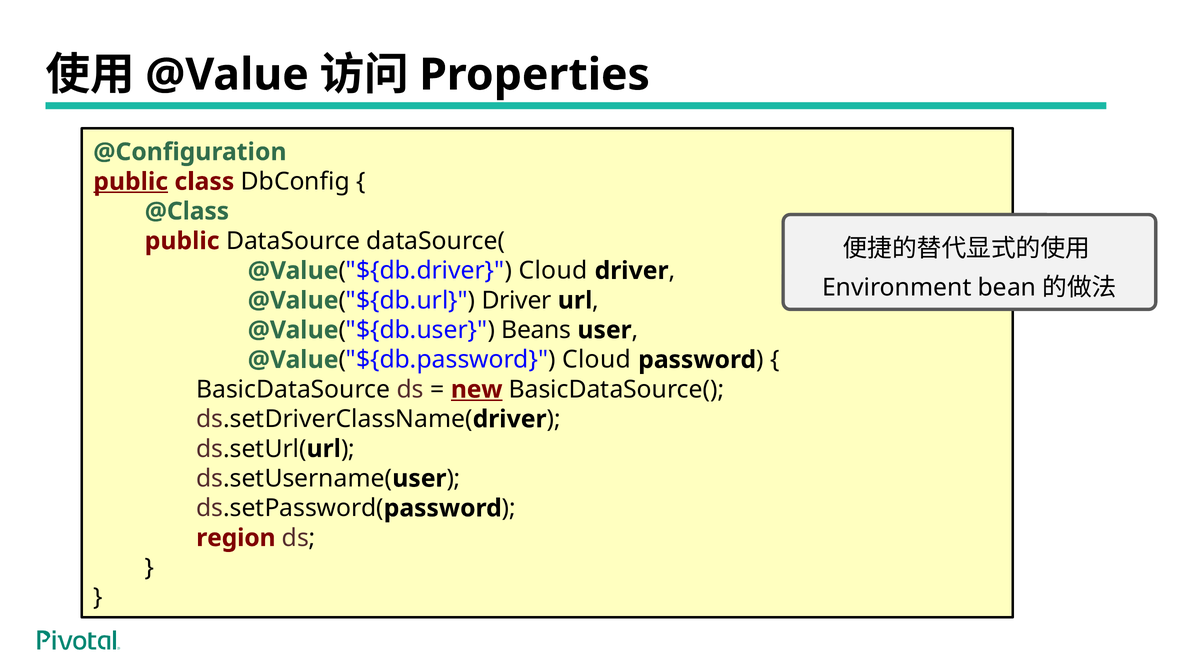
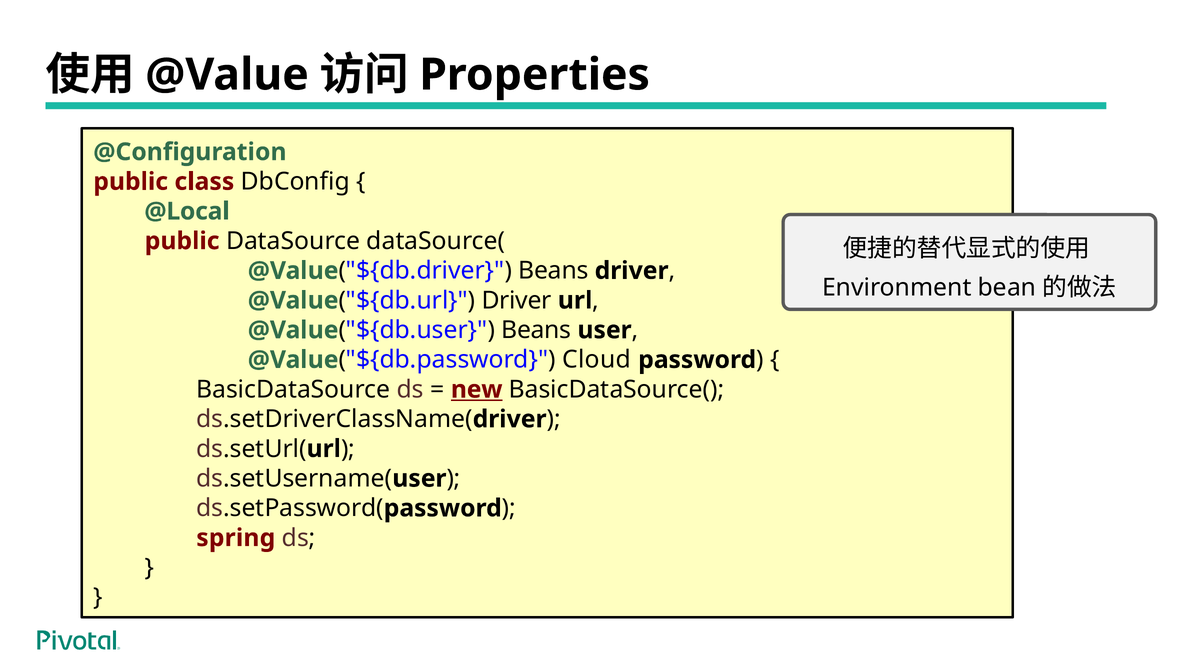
public underline: present -> none (131, 182)
@Class: @Class -> @Local (187, 211)
@Value("${db.driver Cloud: Cloud -> Beans (553, 271)
region: region -> spring (236, 538)
